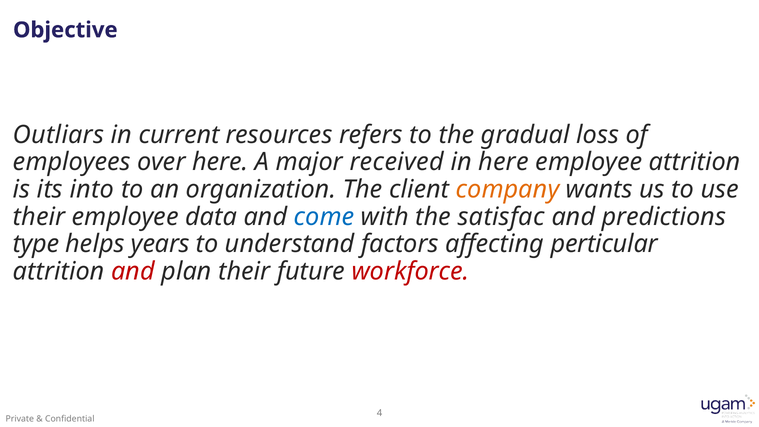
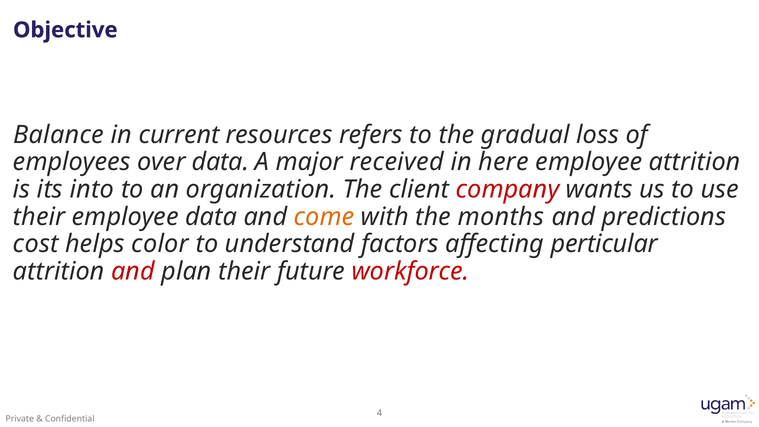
Outliars: Outliars -> Balance (59, 135)
over here: here -> data (220, 162)
company colour: orange -> red (508, 189)
come colour: blue -> orange (324, 217)
satisfac: satisfac -> months (501, 217)
type: type -> cost (36, 244)
years: years -> color (160, 244)
